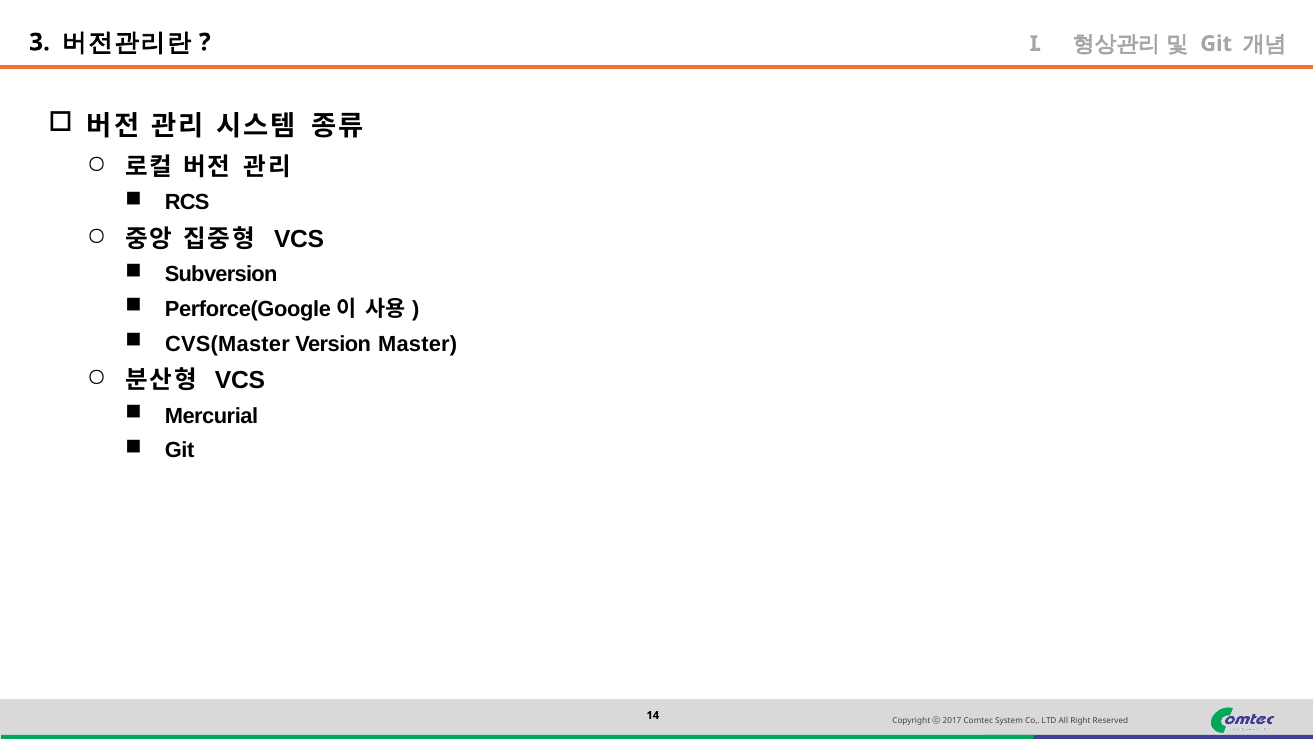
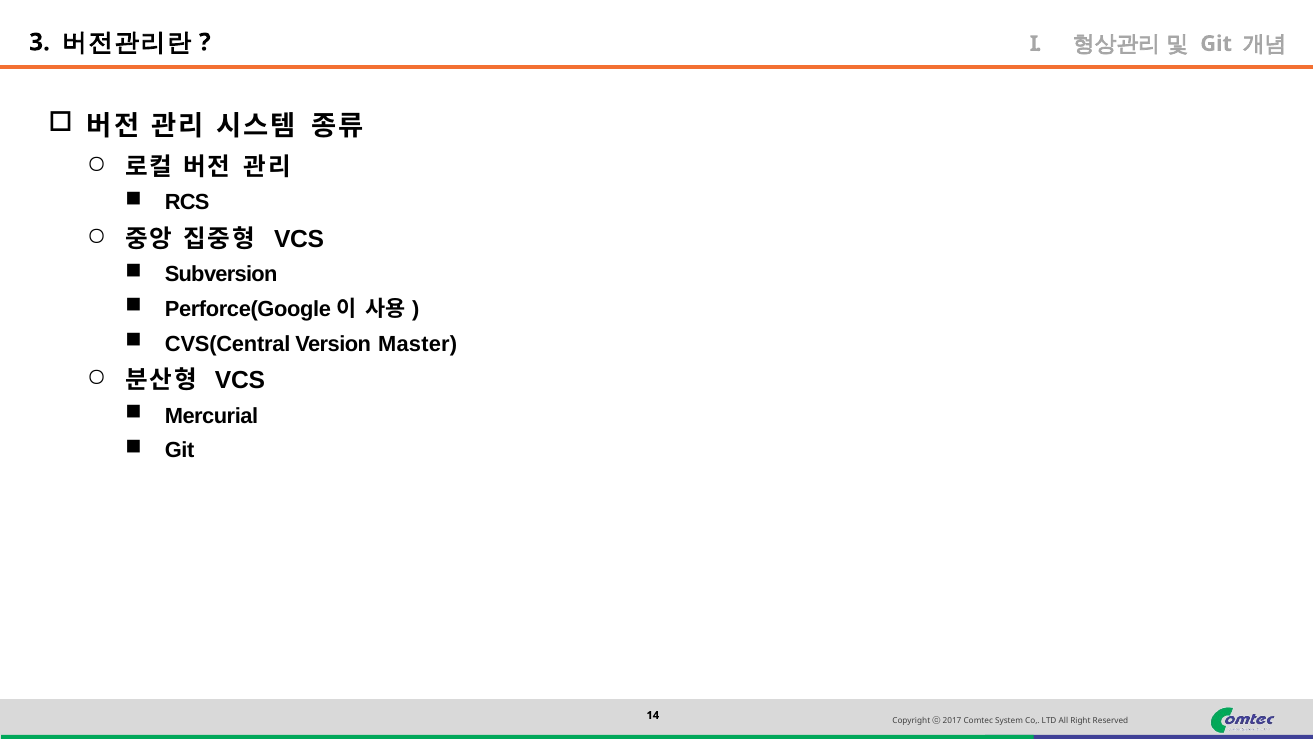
CVS(Master: CVS(Master -> CVS(Central (228, 344)
